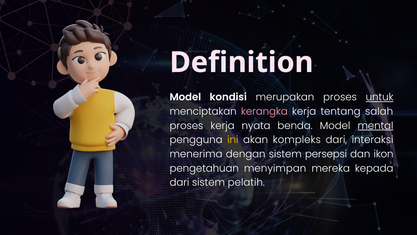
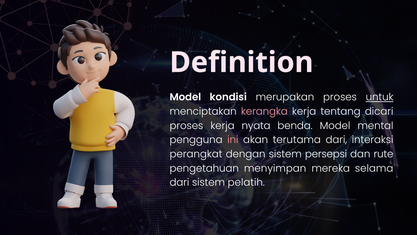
salah: salah -> dicari (379, 111)
mental underline: present -> none (375, 125)
ini colour: yellow -> pink (233, 140)
kompleks: kompleks -> terutama (297, 140)
menerima: menerima -> perangkat (196, 154)
ikon: ikon -> rute (384, 154)
kepada: kepada -> selama (374, 168)
